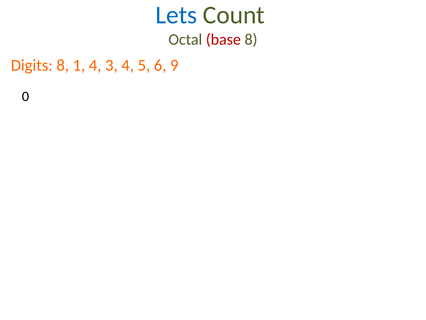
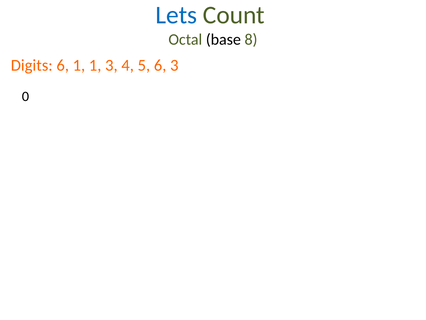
base colour: red -> black (223, 39)
Digits 8: 8 -> 6 (63, 65)
1 4: 4 -> 1 (95, 65)
6 9: 9 -> 3 (174, 65)
